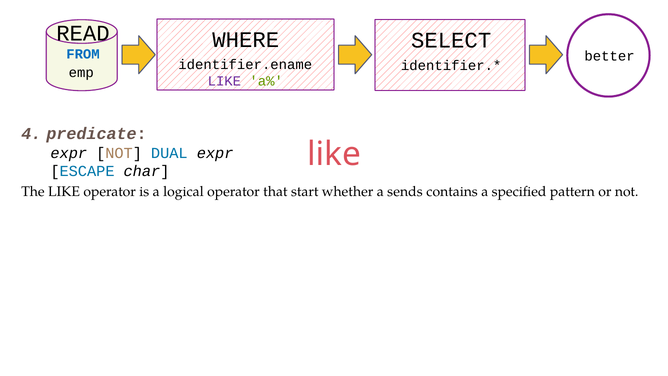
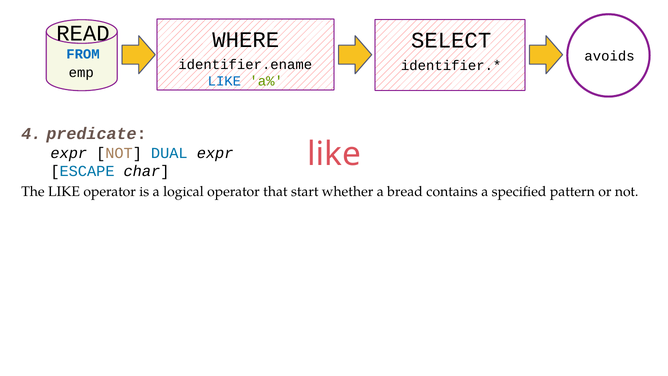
better: better -> avoids (610, 56)
LIKE colour: purple -> blue (224, 81)
sends: sends -> bread (405, 191)
